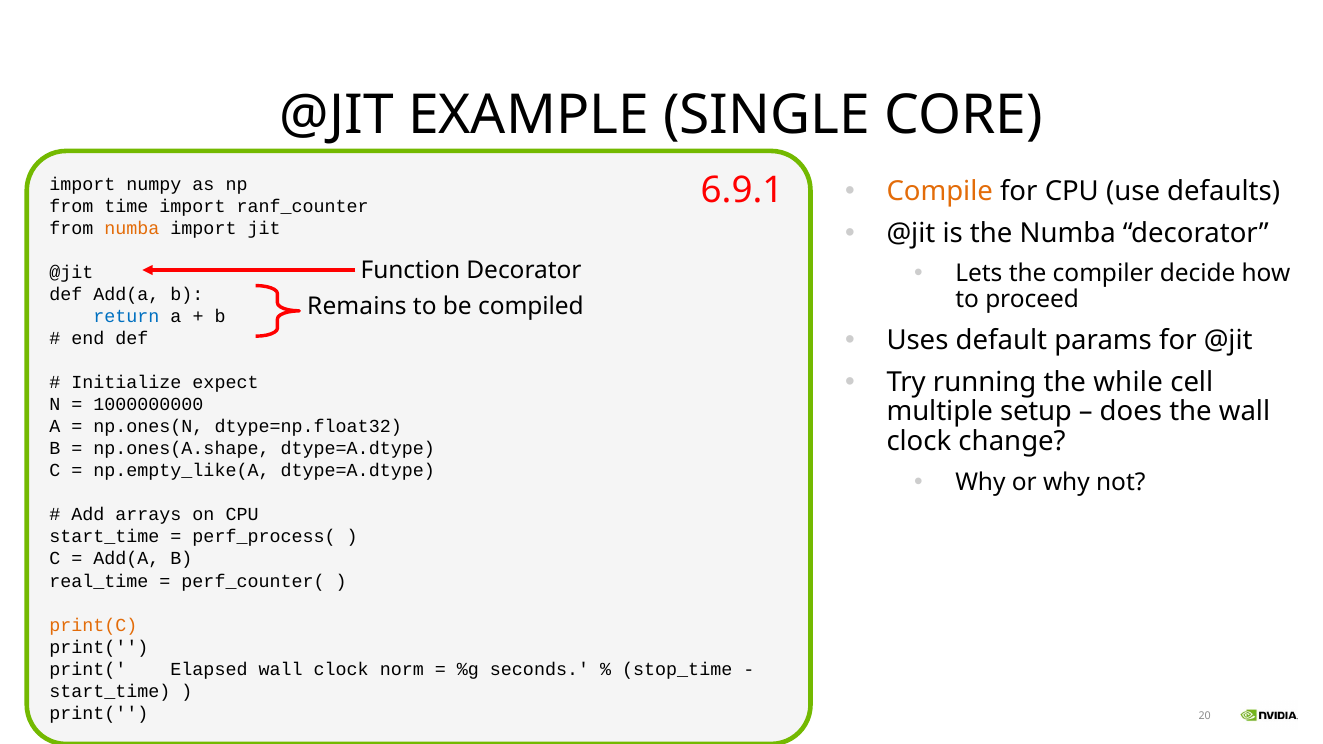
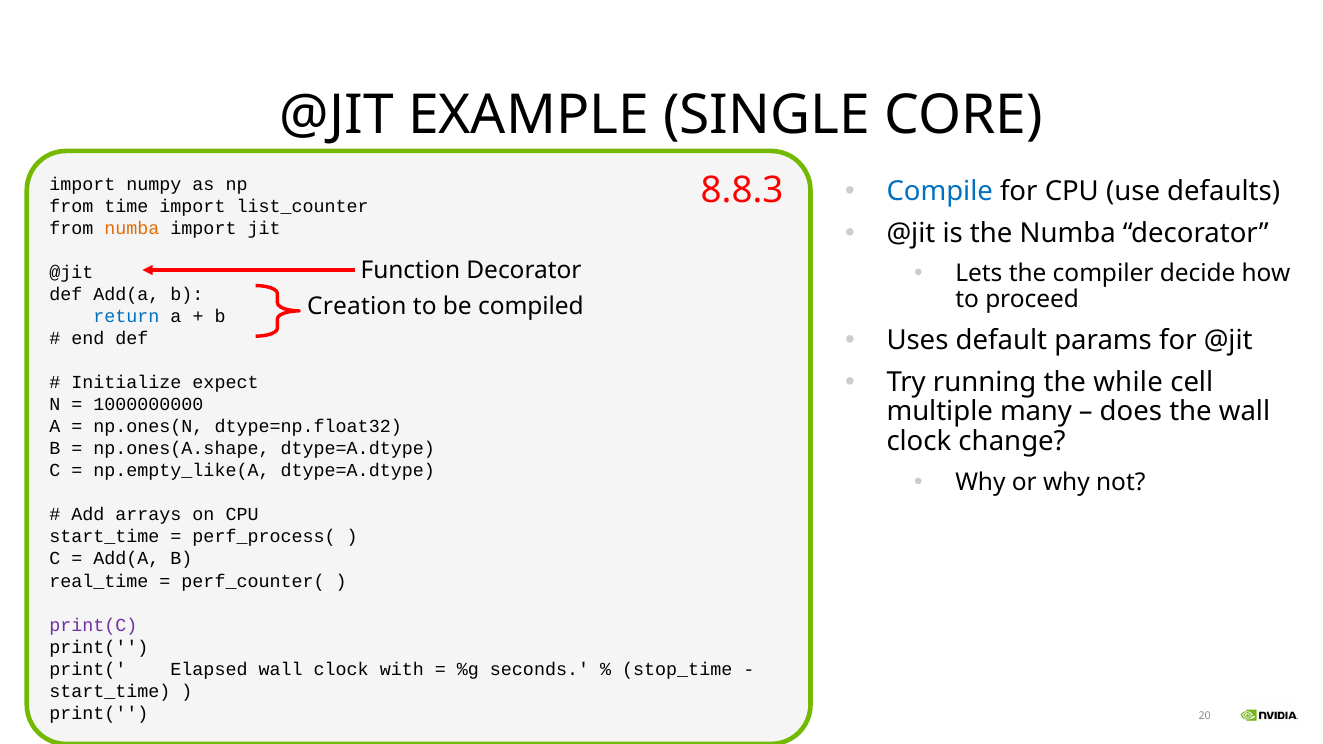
Compile colour: orange -> blue (940, 191)
6.9.1: 6.9.1 -> 8.8.3 (742, 191)
ranf_counter: ranf_counter -> list_counter (303, 206)
Remains: Remains -> Creation (357, 306)
setup: setup -> many (1036, 412)
print(C colour: orange -> purple (93, 625)
norm: norm -> with (402, 669)
